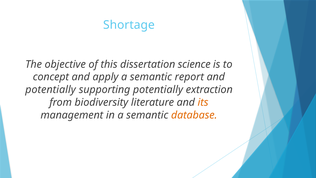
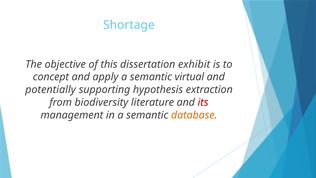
science: science -> exhibit (194, 64)
report: report -> virtual (189, 77)
supporting potentially: potentially -> hypothesis (158, 90)
its colour: orange -> red (203, 102)
